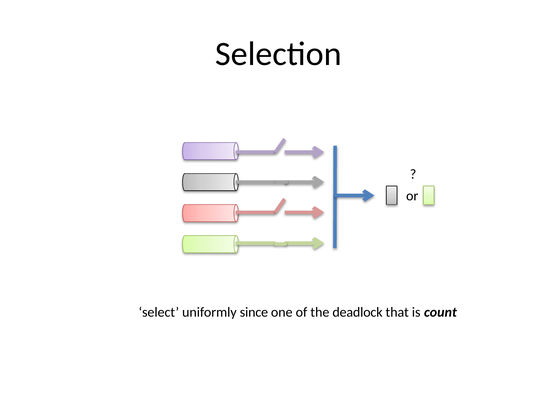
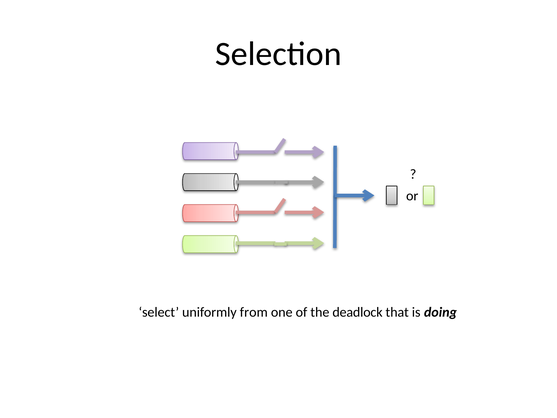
since: since -> from (254, 312)
count: count -> doing (440, 312)
